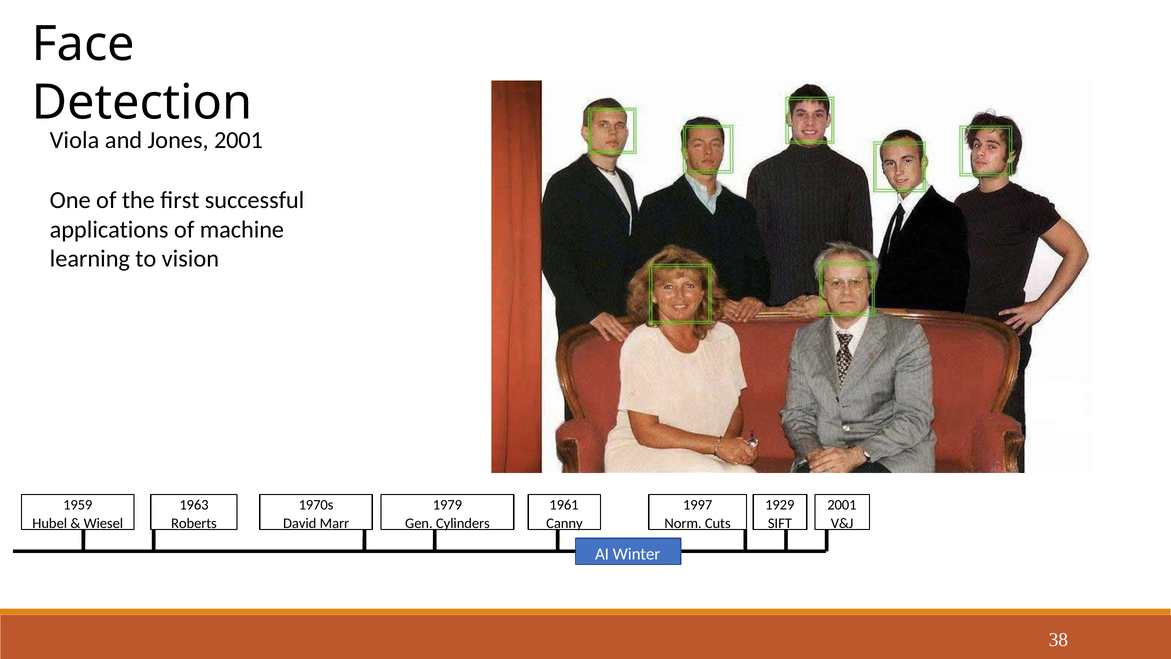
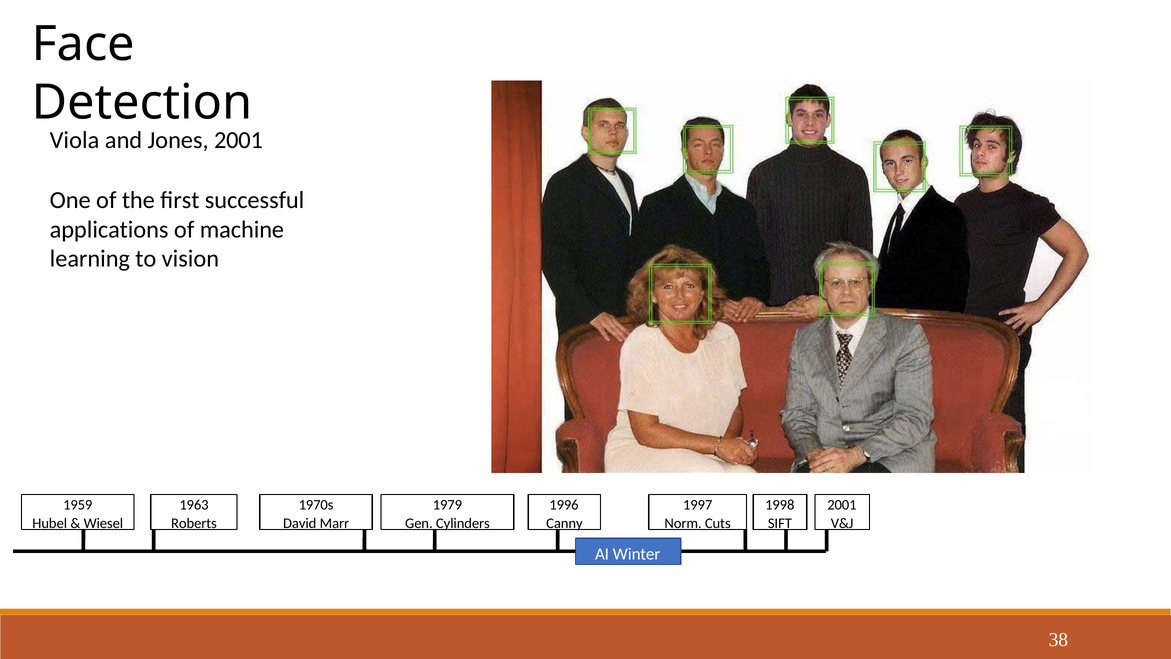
1961: 1961 -> 1996 (564, 505)
1929: 1929 -> 1998 (780, 505)
